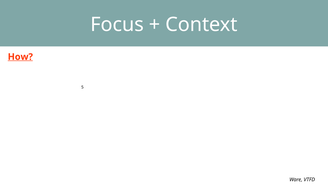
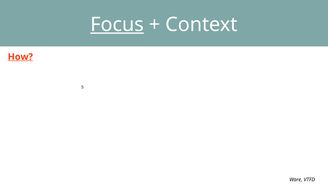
Focus underline: none -> present (117, 25)
